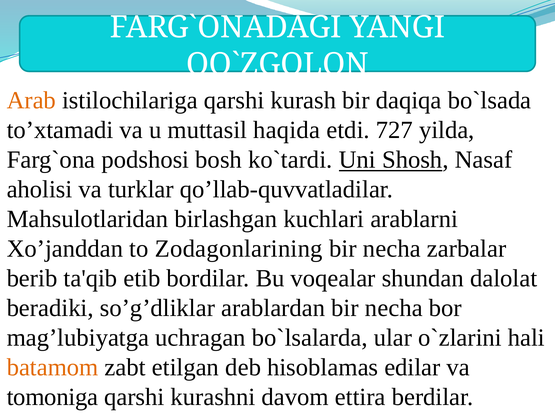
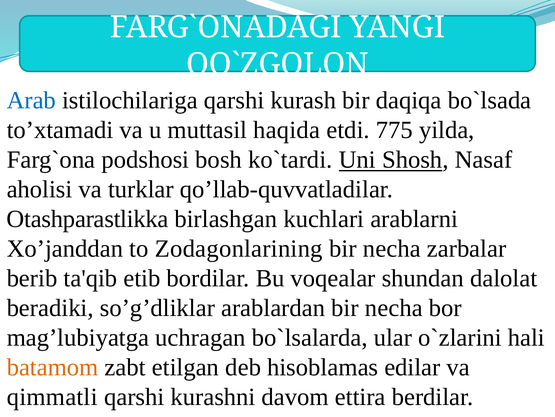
Arab colour: orange -> blue (31, 100)
727: 727 -> 775 (394, 130)
Mahsulotlaridan: Mahsulotlaridan -> Otashparastlikka (88, 219)
tomoniga: tomoniga -> qimmatli (52, 396)
